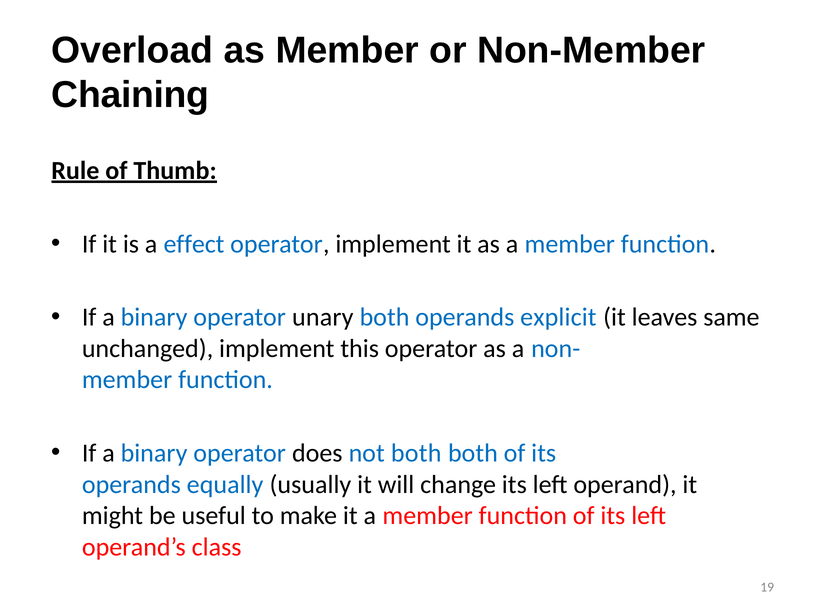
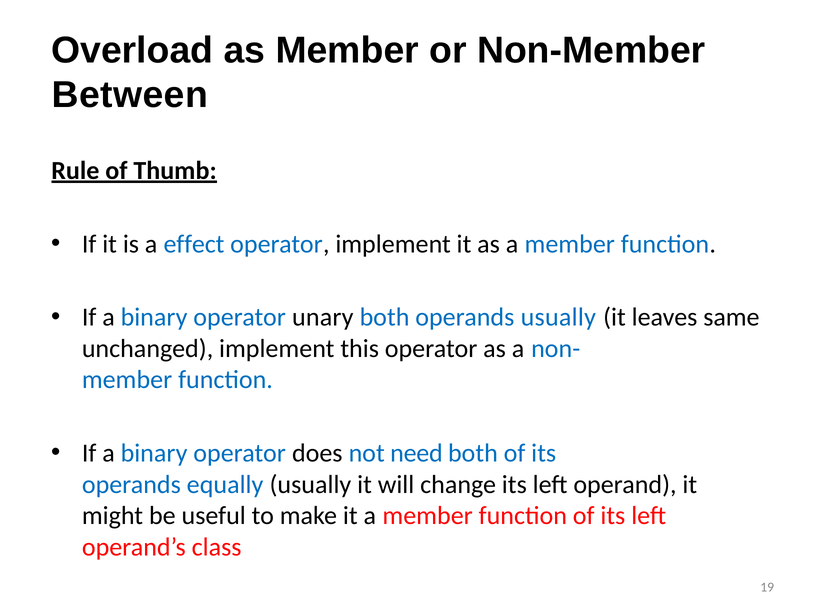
Chaining: Chaining -> Between (130, 95)
operands explicit: explicit -> usually (558, 317)
not both: both -> need (416, 453)
